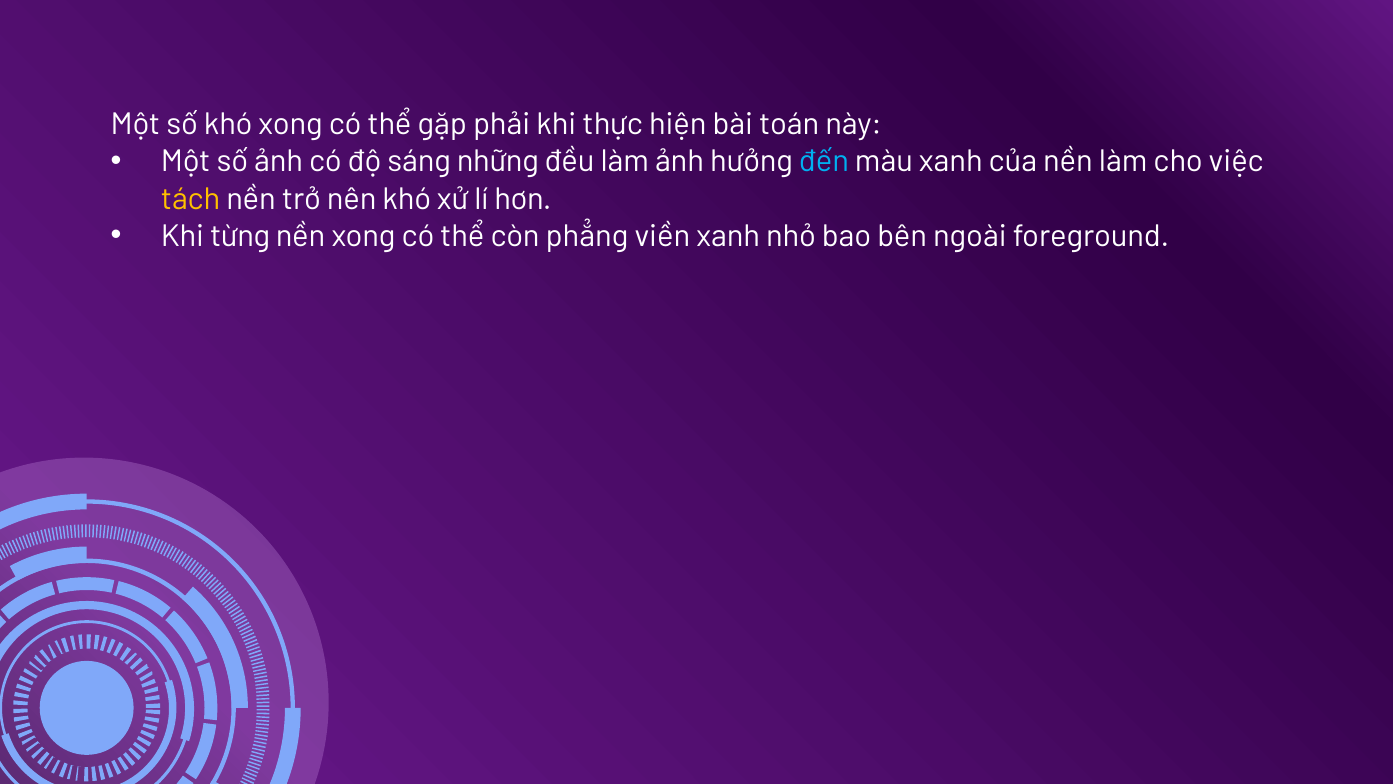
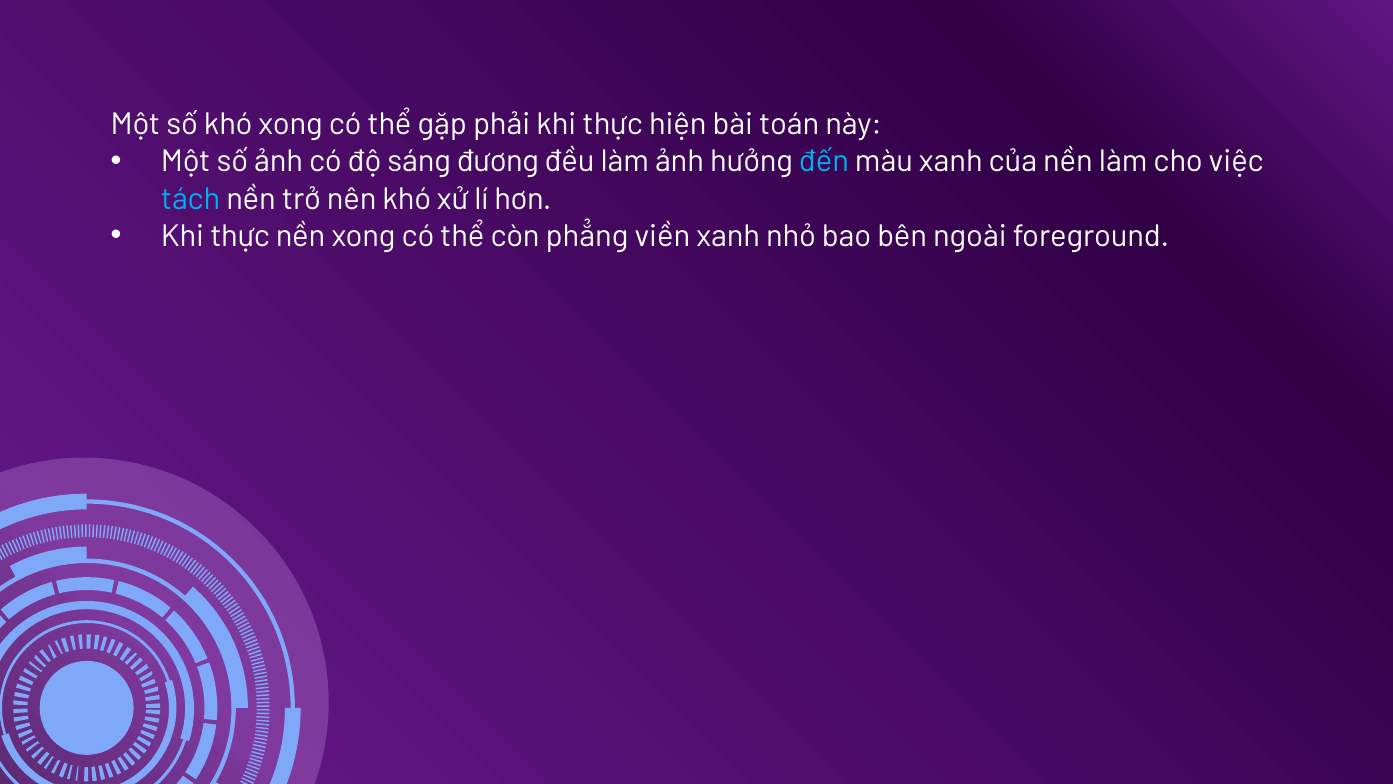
những: những -> đương (498, 162)
tách colour: yellow -> light blue (191, 199)
từng: từng -> thực (240, 236)
